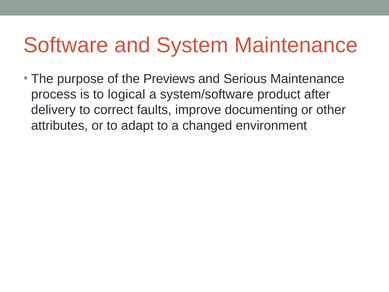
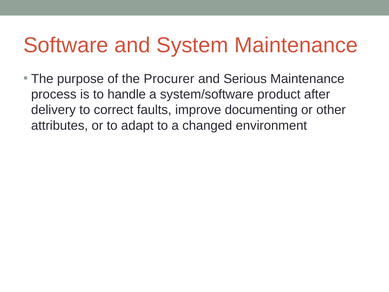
Previews: Previews -> Procurer (169, 79)
logical: logical -> handle (127, 94)
